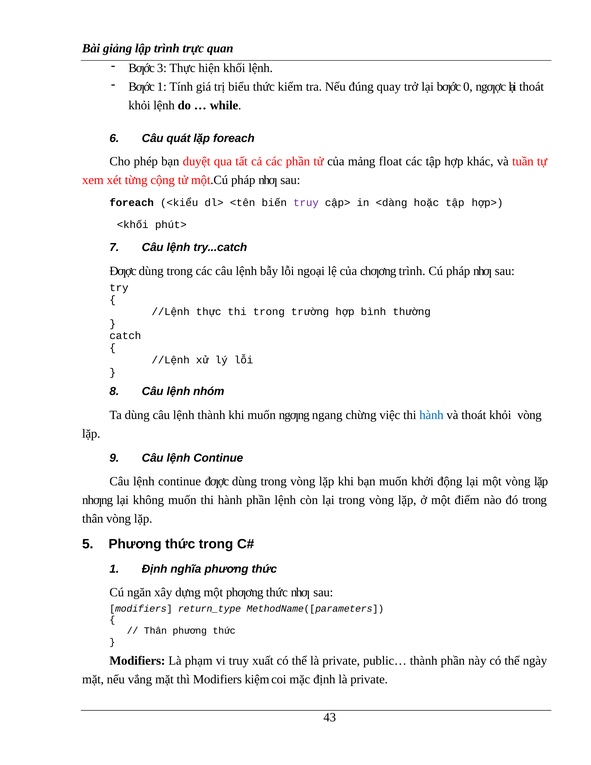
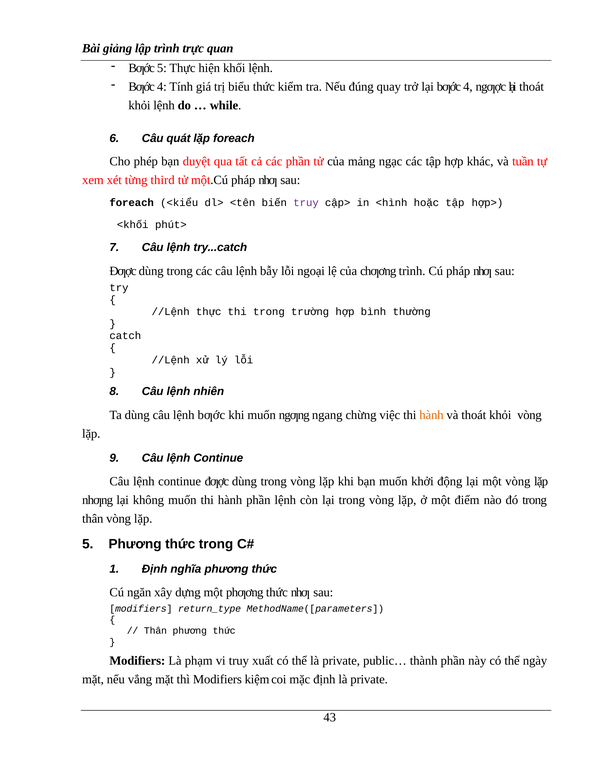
Bƣớc 3: 3 -> 5 (162, 68)
1: 1 -> 4 (162, 87)
lại bƣớc 0: 0 -> 4 (468, 87)
float: float -> ngạc (391, 161)
cộng: cộng -> third (163, 180)
<dàng: <dàng -> <hình (392, 203)
nhóm: nhóm -> nhiên (209, 391)
lệnh thành: thành -> bƣớc (211, 415)
hành colour: blue -> orange (431, 415)
